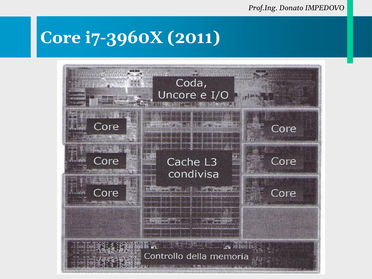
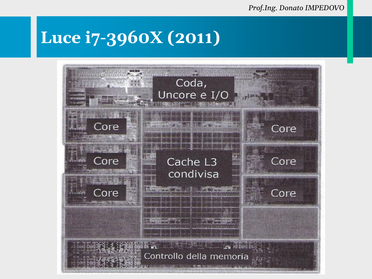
Core: Core -> Luce (61, 38)
